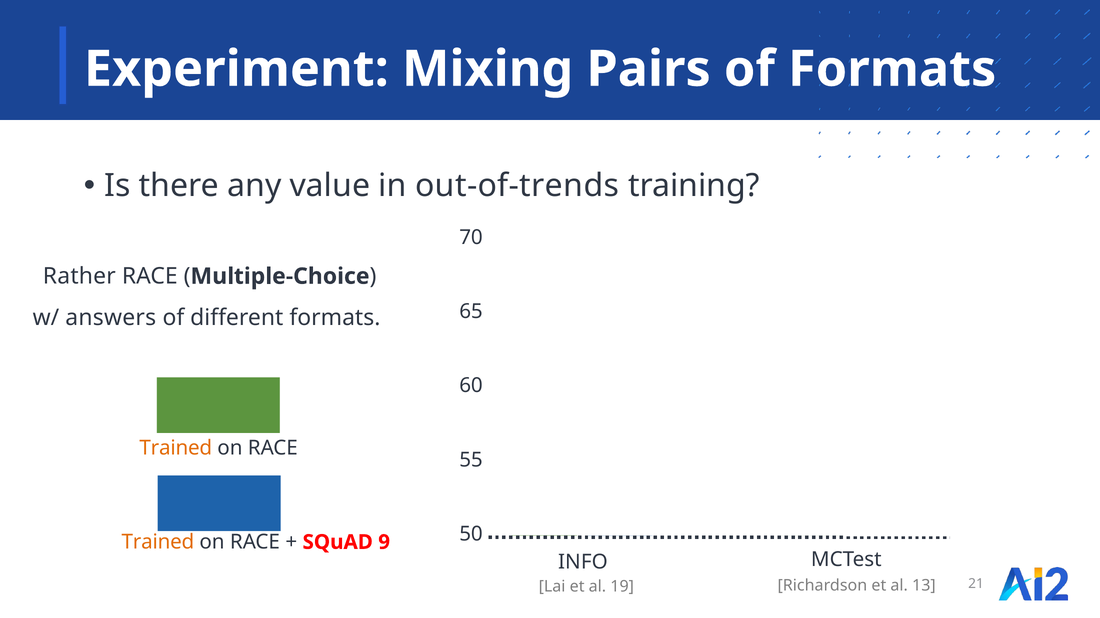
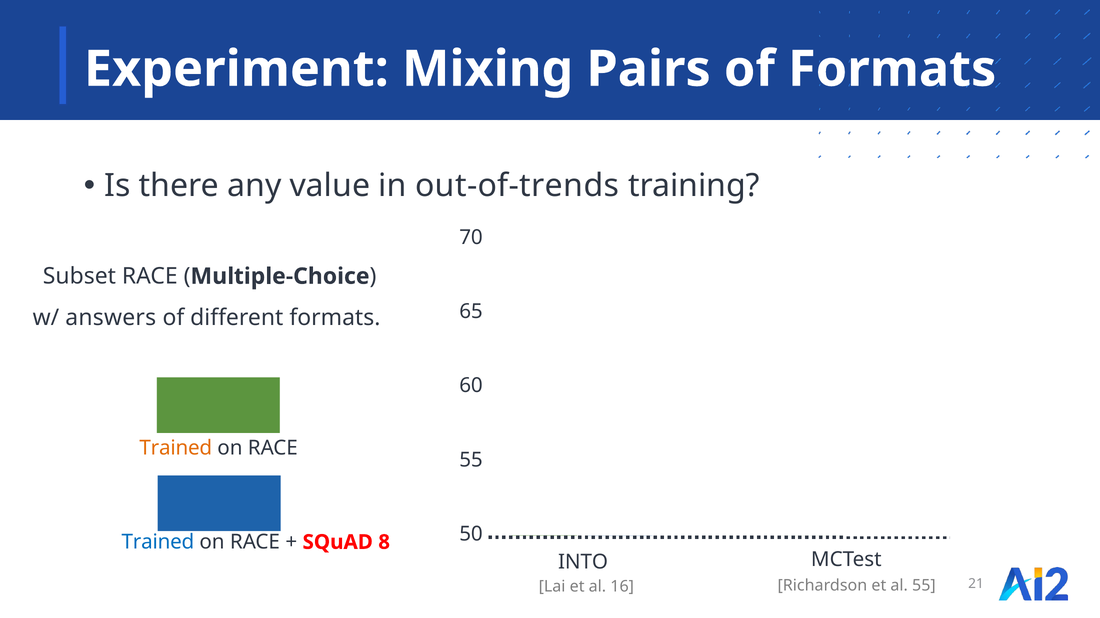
Rather: Rather -> Subset (79, 277)
Trained colour: orange -> blue (158, 543)
9: 9 -> 8 (384, 543)
INFO: INFO -> INTO (583, 562)
al 13: 13 -> 55 (924, 586)
19: 19 -> 16 (622, 587)
